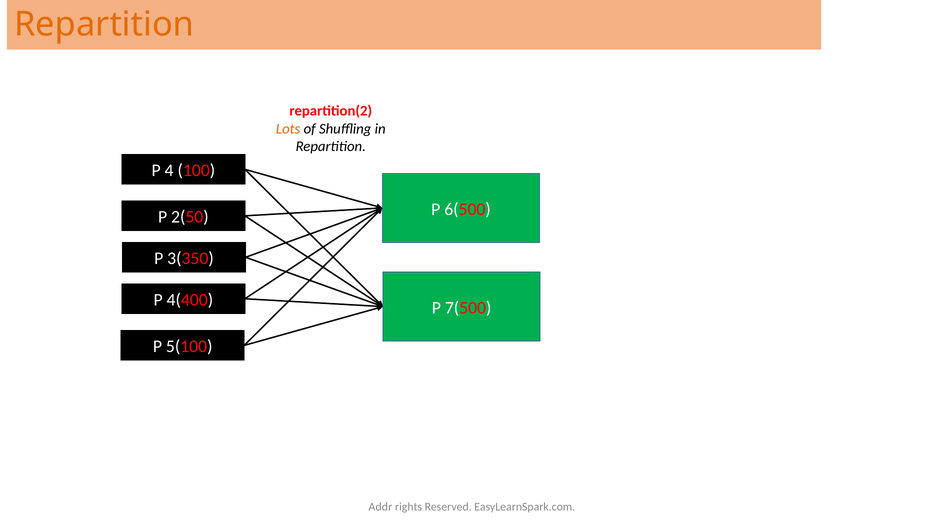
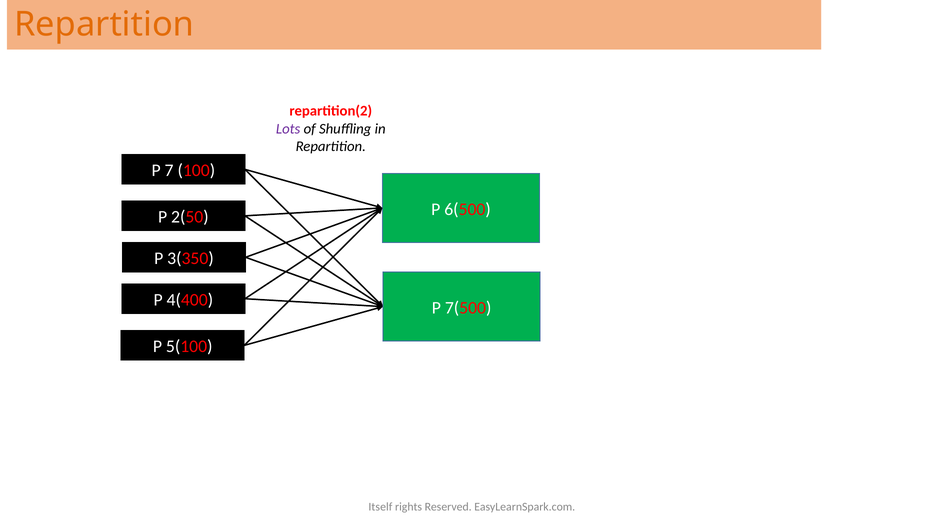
Lots colour: orange -> purple (288, 129)
4: 4 -> 7 (169, 171)
Addr: Addr -> Itself (380, 507)
